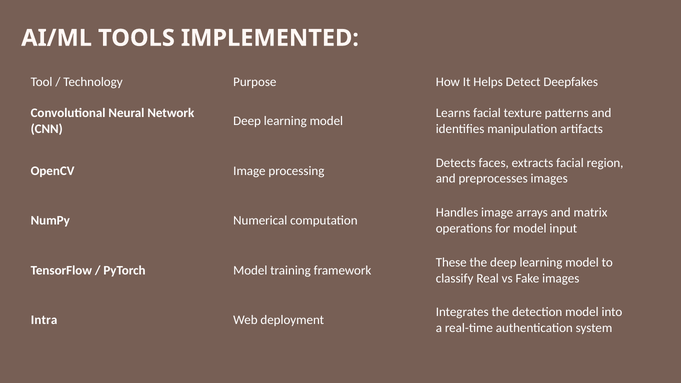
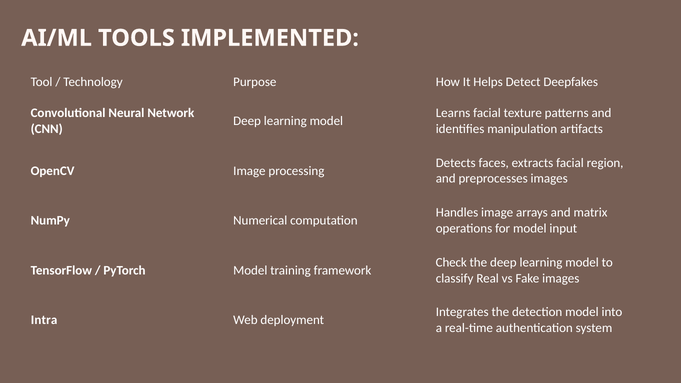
These: These -> Check (451, 262)
